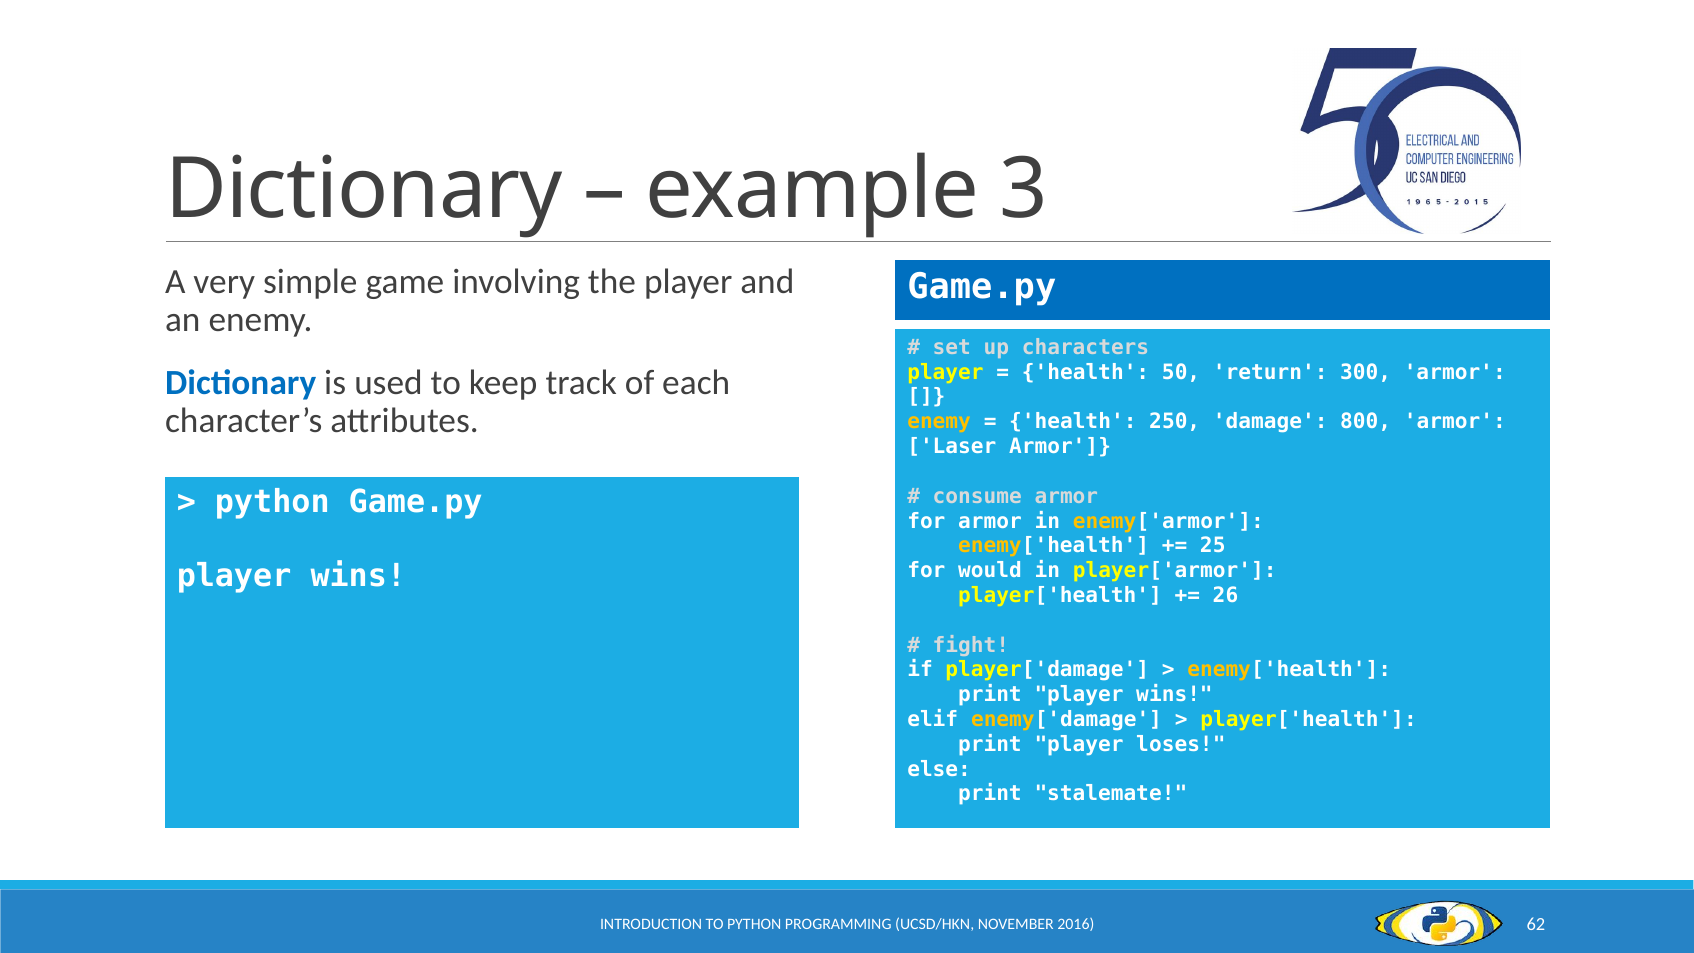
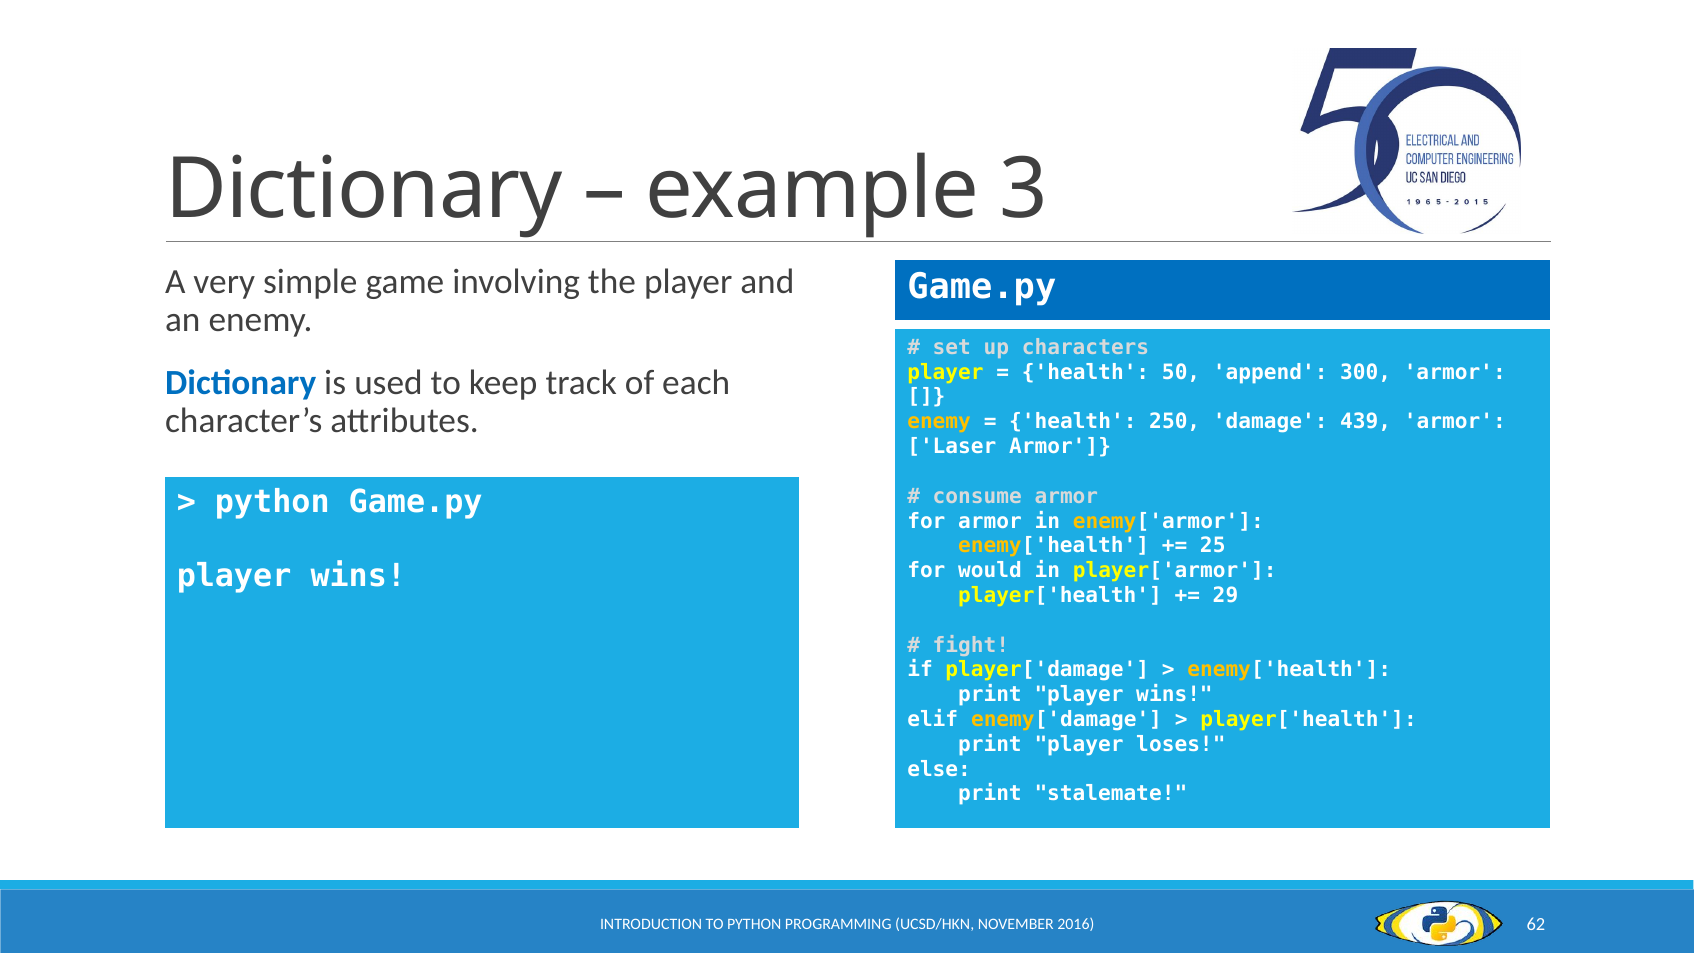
return: return -> append (1270, 372)
800: 800 -> 439 (1366, 422)
26: 26 -> 29 (1225, 595)
